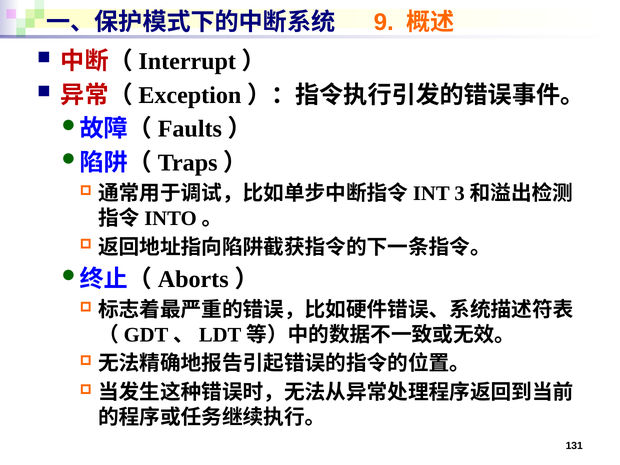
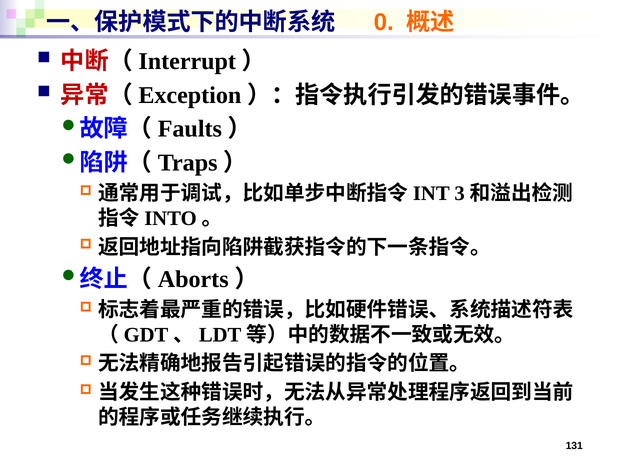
9: 9 -> 0 (384, 22)
